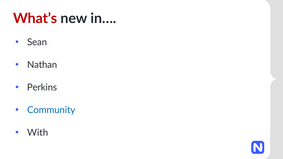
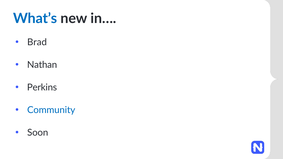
What’s colour: red -> blue (35, 18)
Sean: Sean -> Brad (37, 42)
With: With -> Soon (38, 133)
